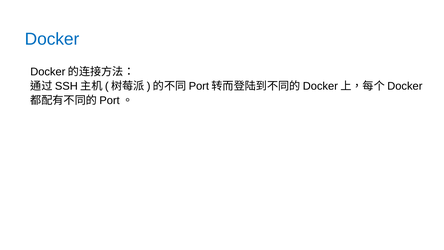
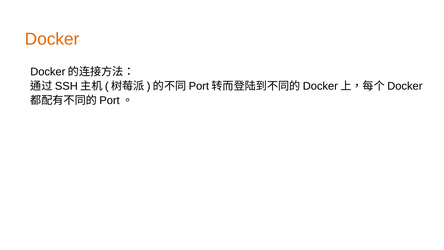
Docker colour: blue -> orange (52, 39)
